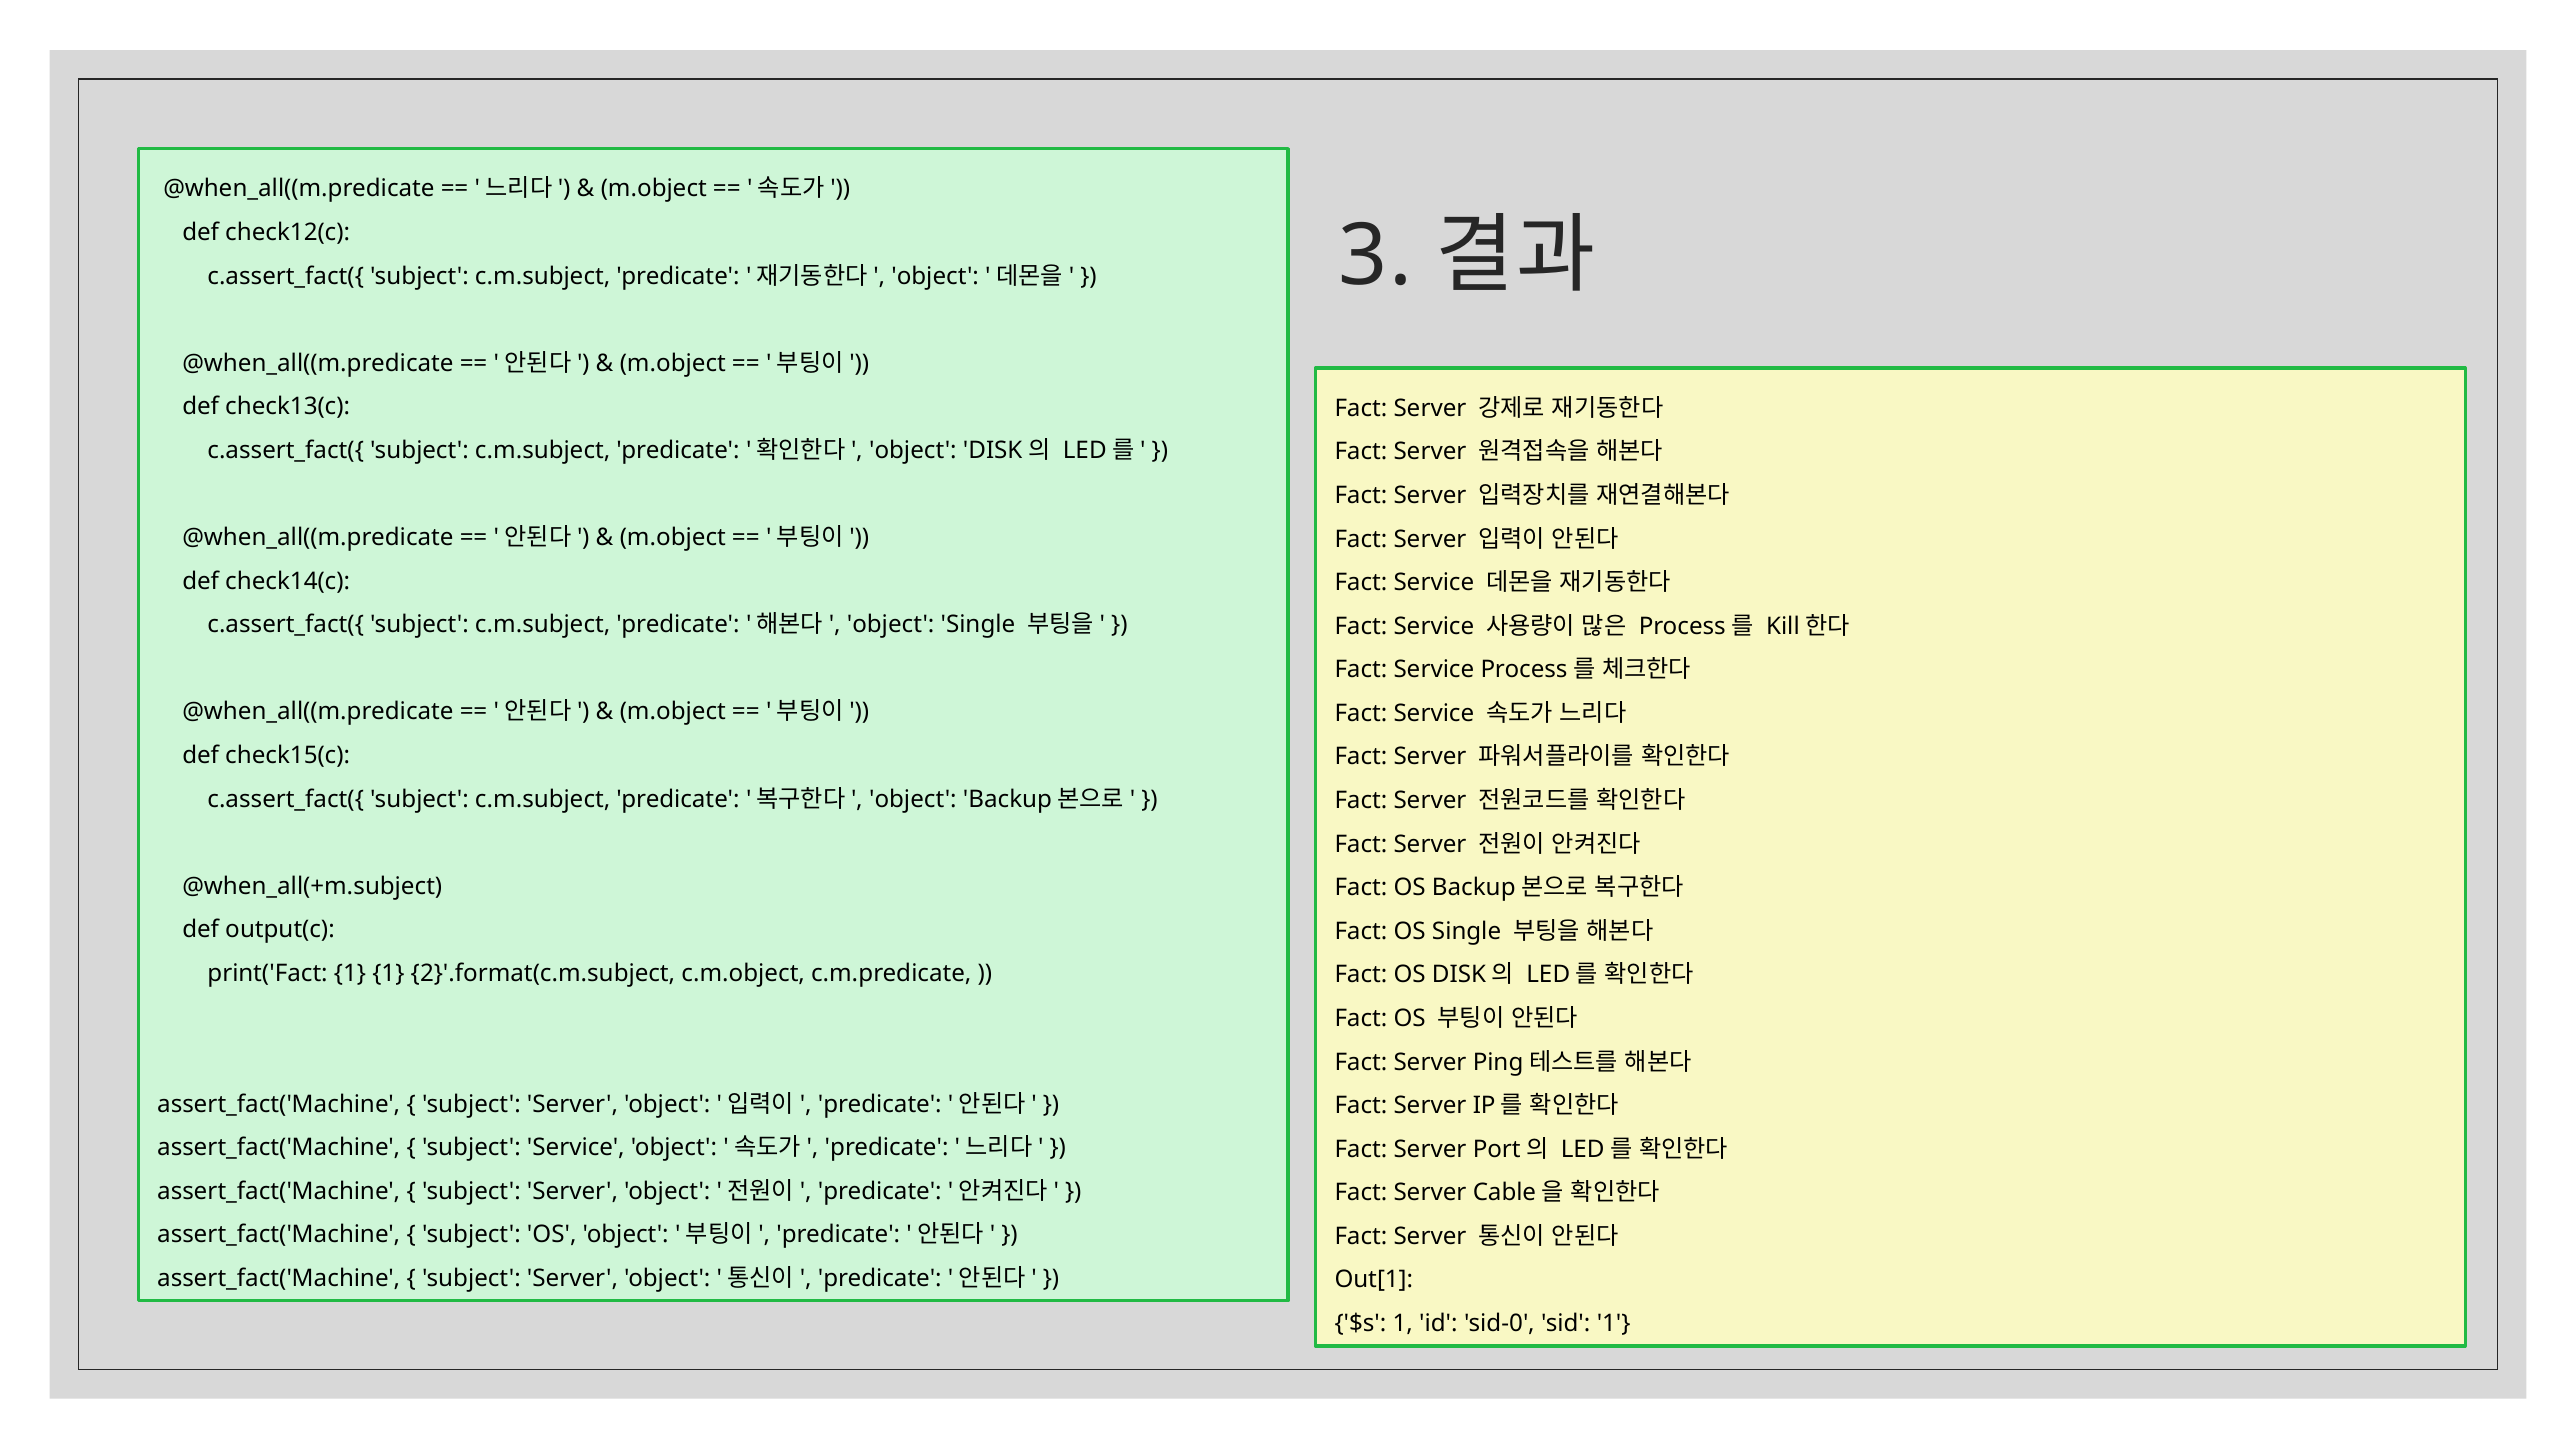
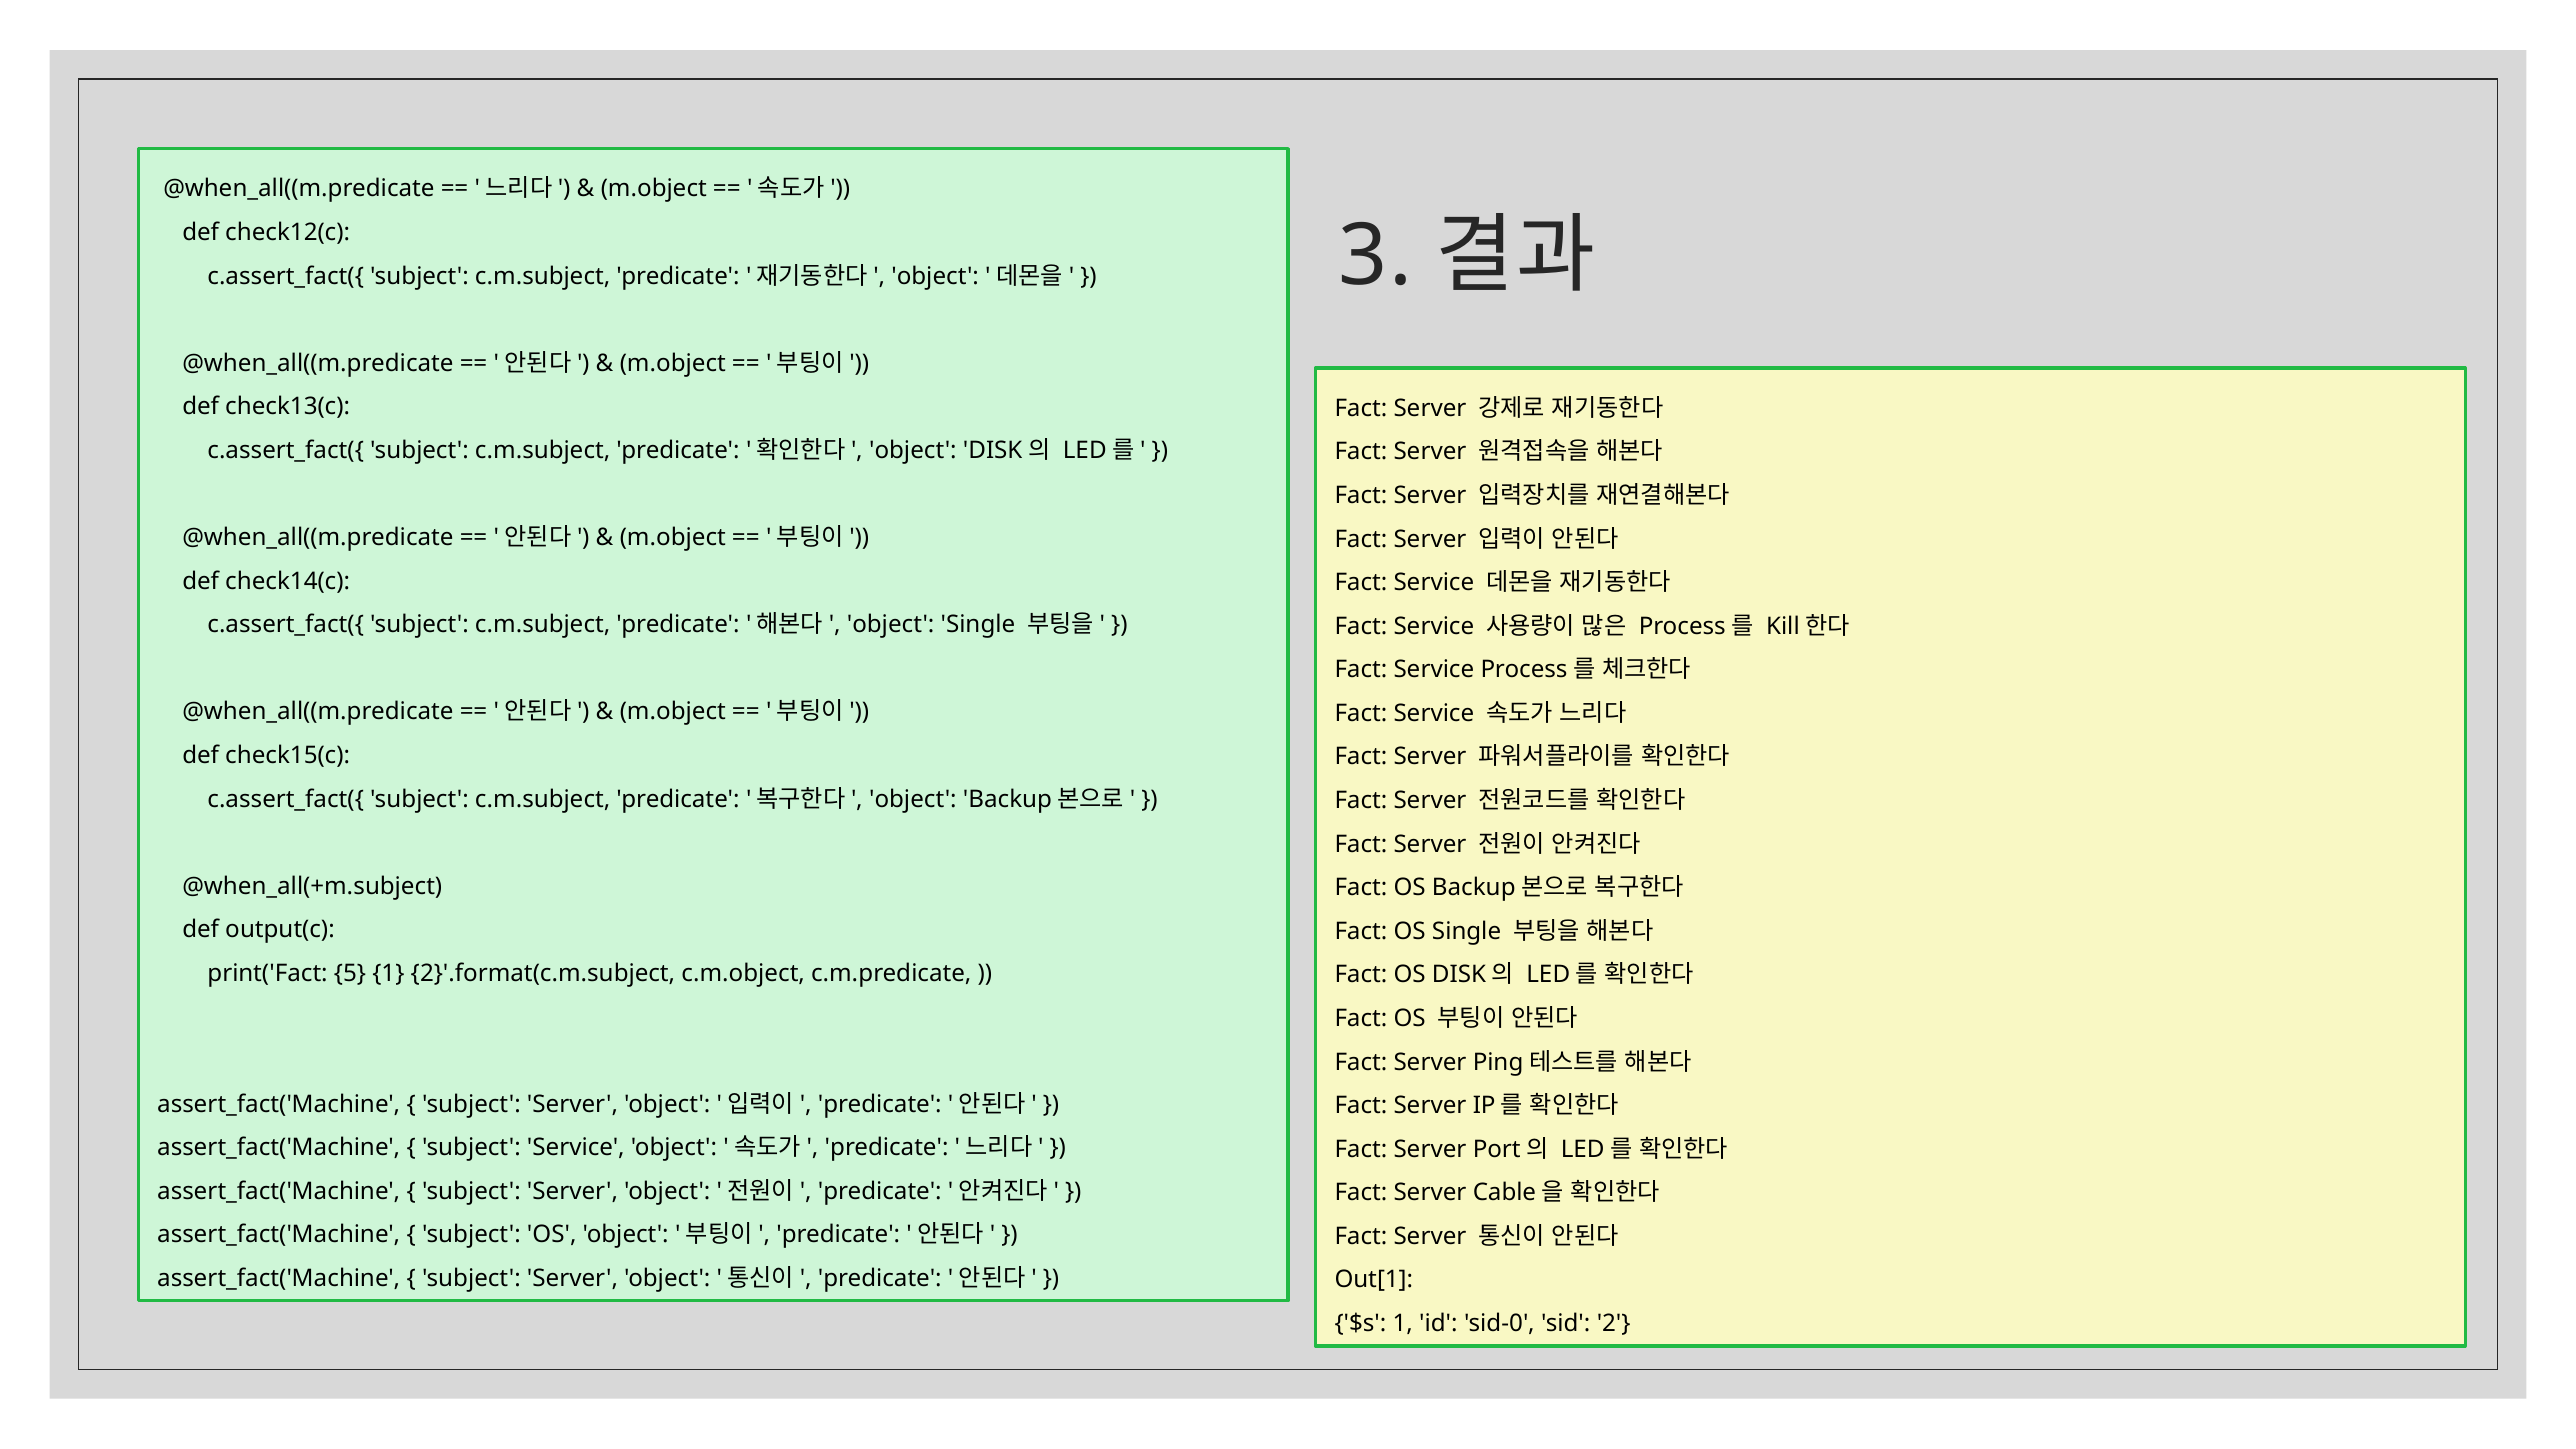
print('Fact 1: 1 -> 5 (350, 973)
sid 1: 1 -> 2 (1614, 1324)
